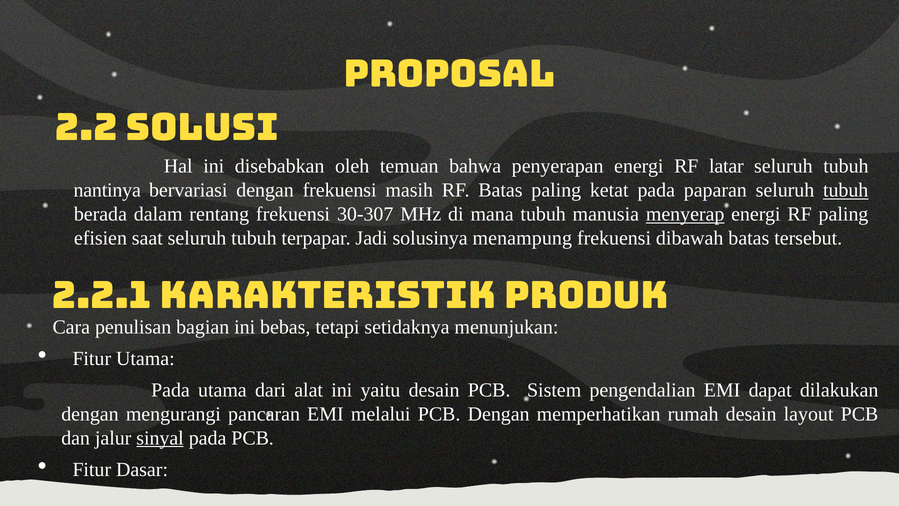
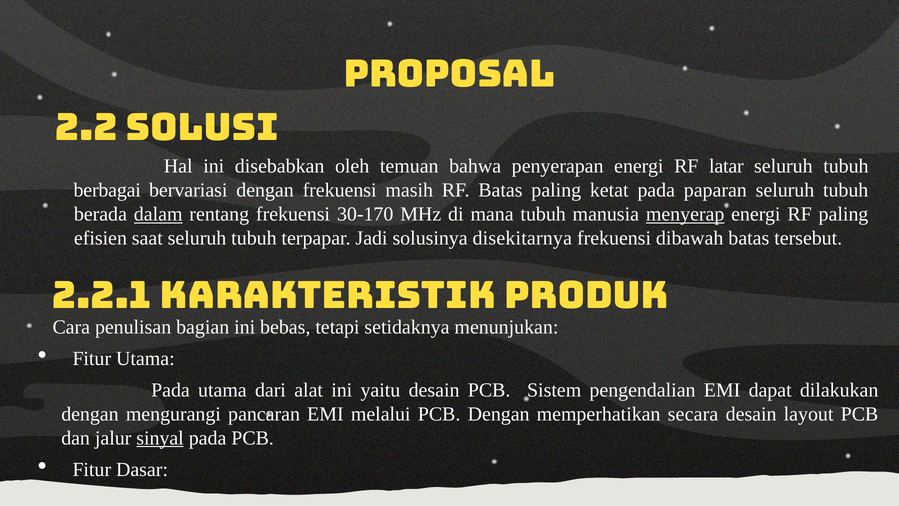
nantinya: nantinya -> berbagai (107, 190)
tubuh underline: present -> none (846, 190)
dalam underline: none -> present (158, 214)
30-307: 30-307 -> 30-170 (365, 214)
menampung: menampung -> disekitarnya (522, 238)
rumah: rumah -> secara (693, 414)
